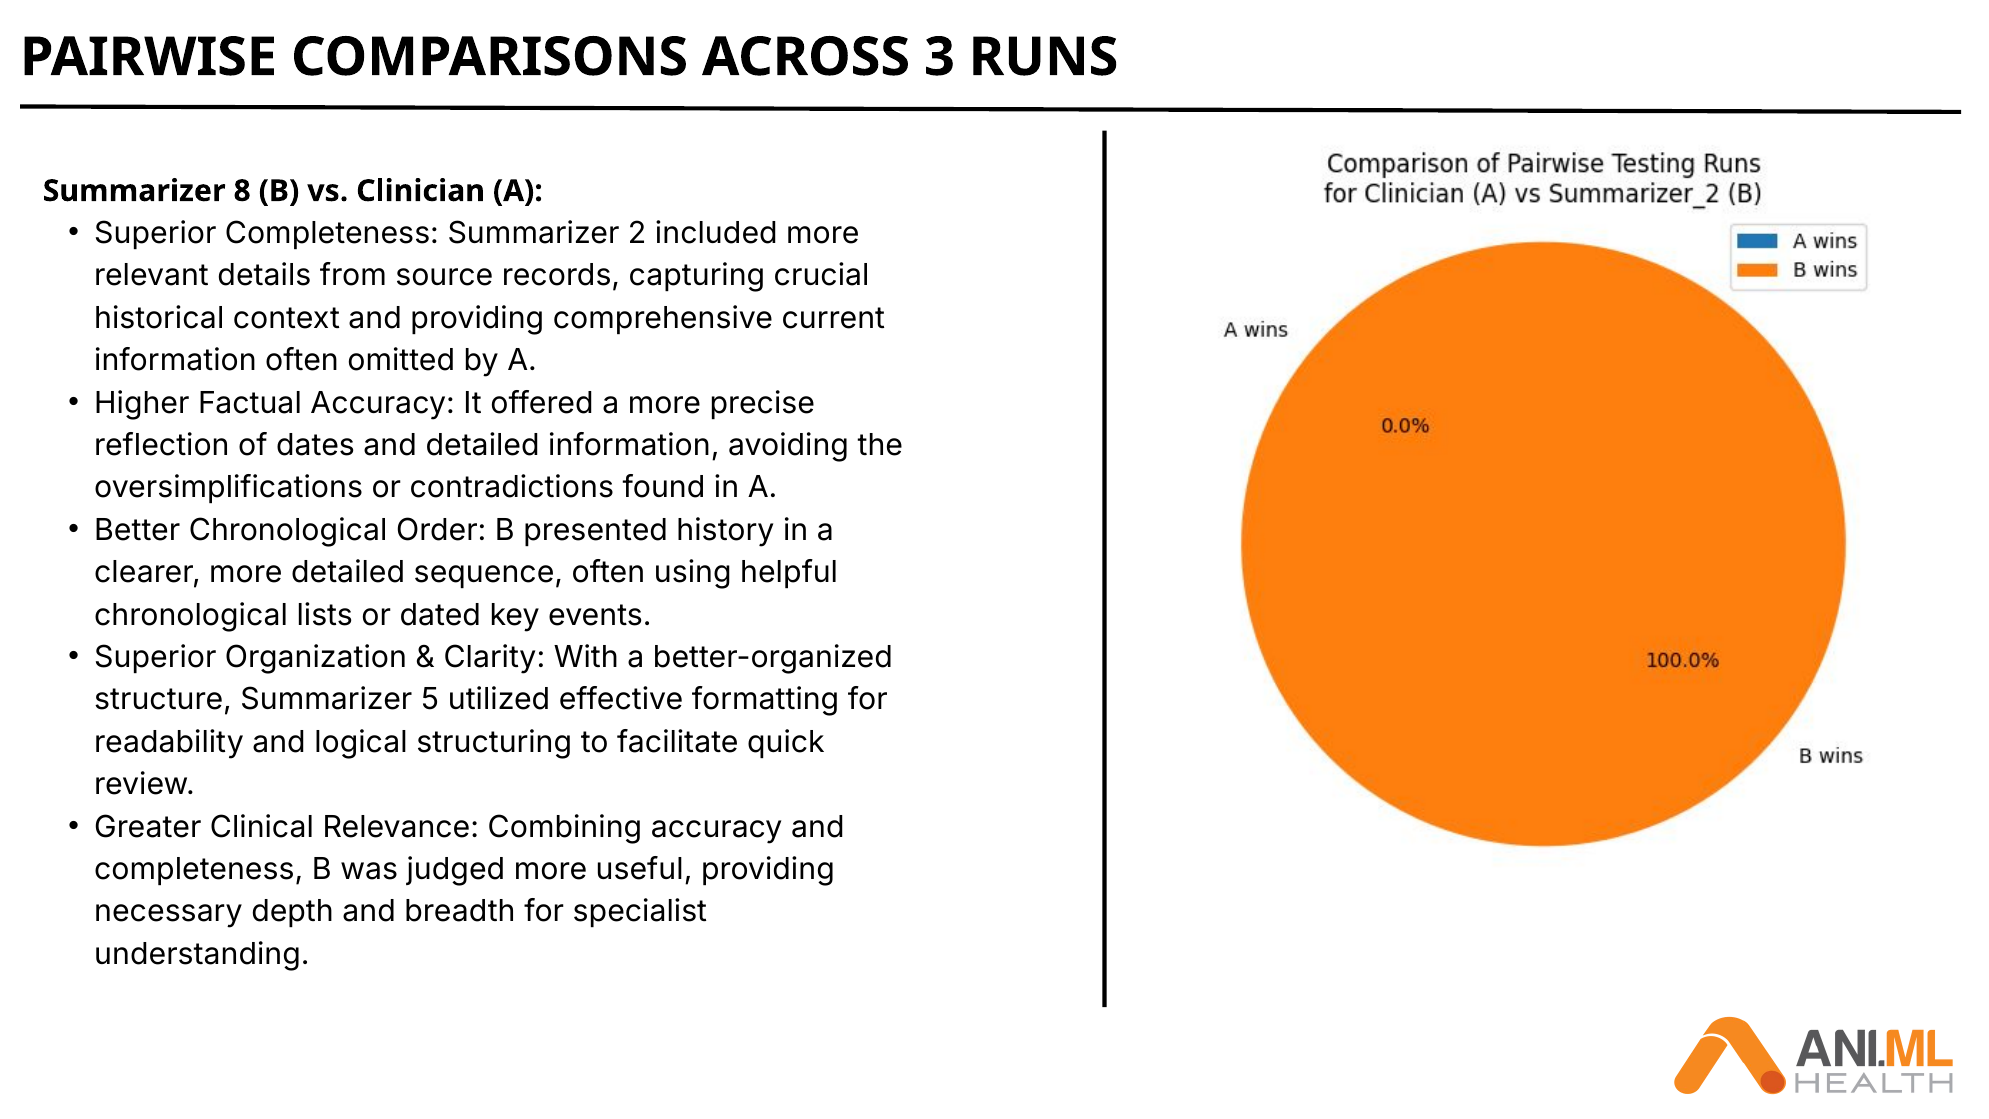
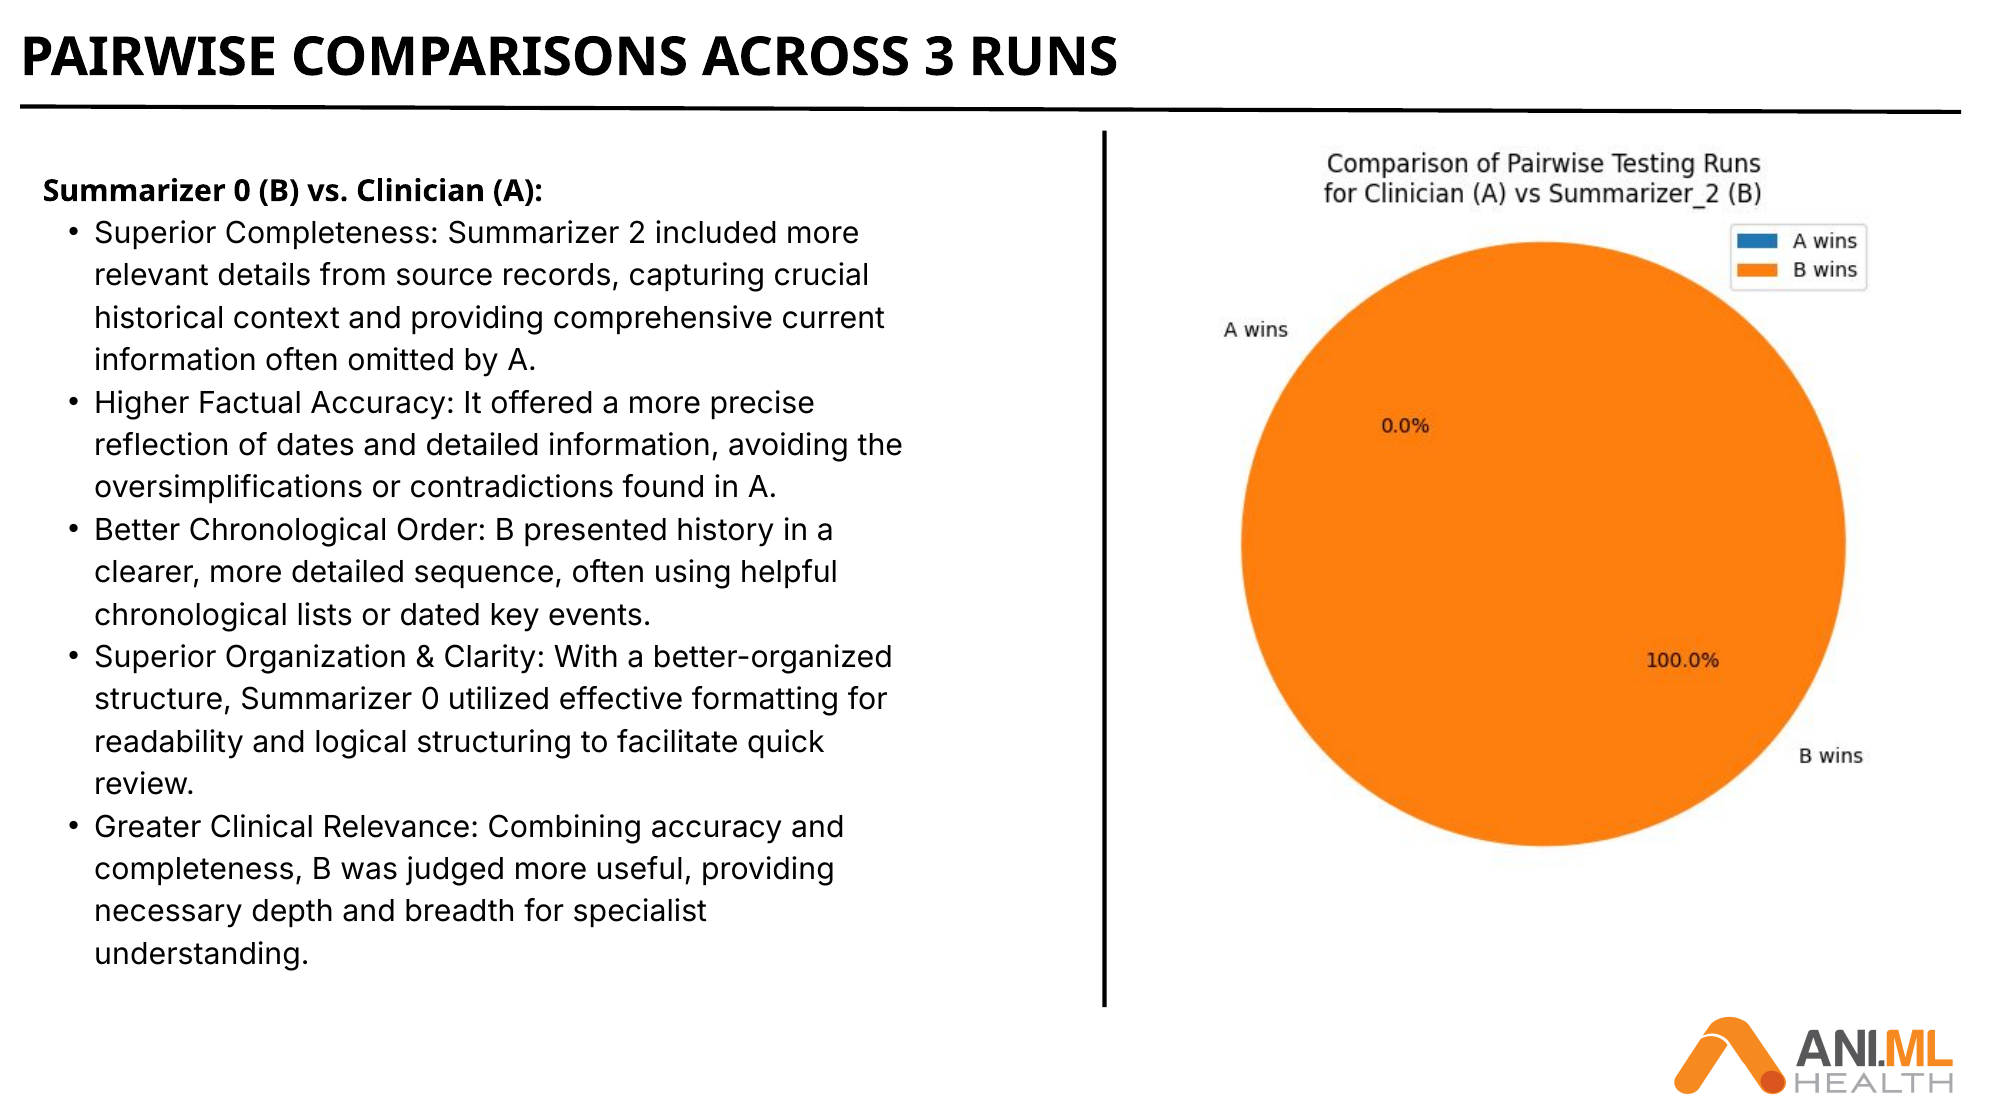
8: 8 -> 0 (242, 191)
structure Summarizer 5: 5 -> 0 (430, 700)
